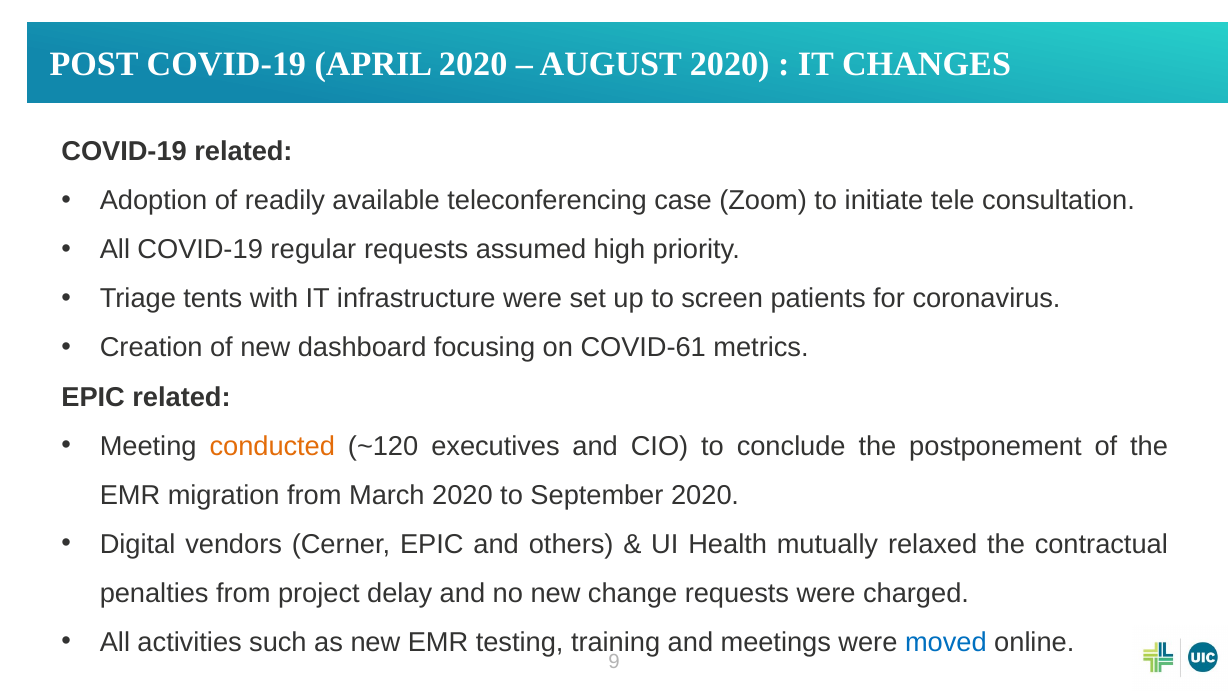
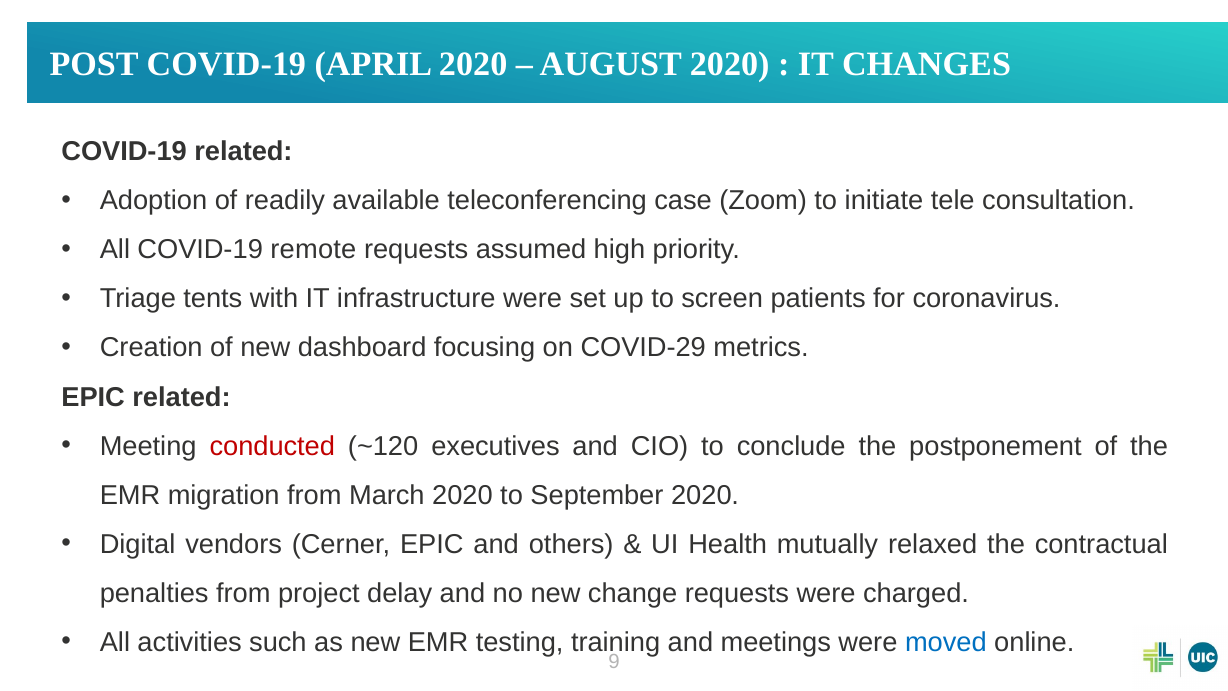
regular: regular -> remote (313, 250)
COVID-61: COVID-61 -> COVID-29 (643, 348)
conducted colour: orange -> red (272, 446)
